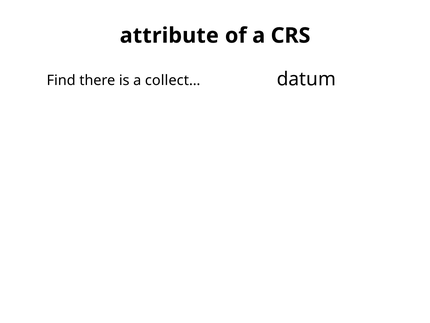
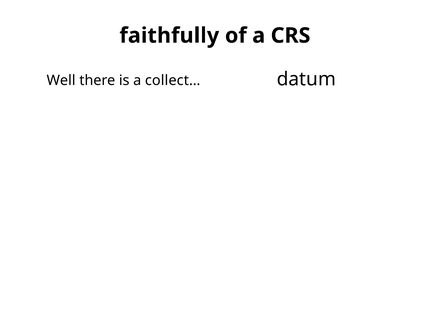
attribute: attribute -> faithfully (169, 36)
Find: Find -> Well (61, 80)
